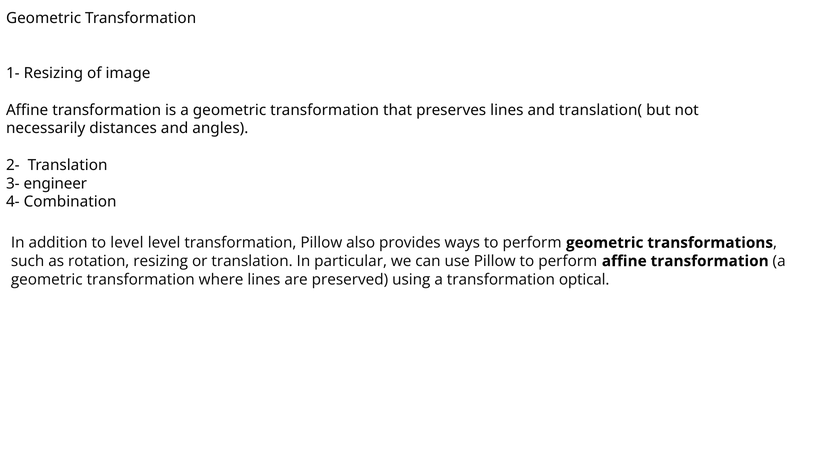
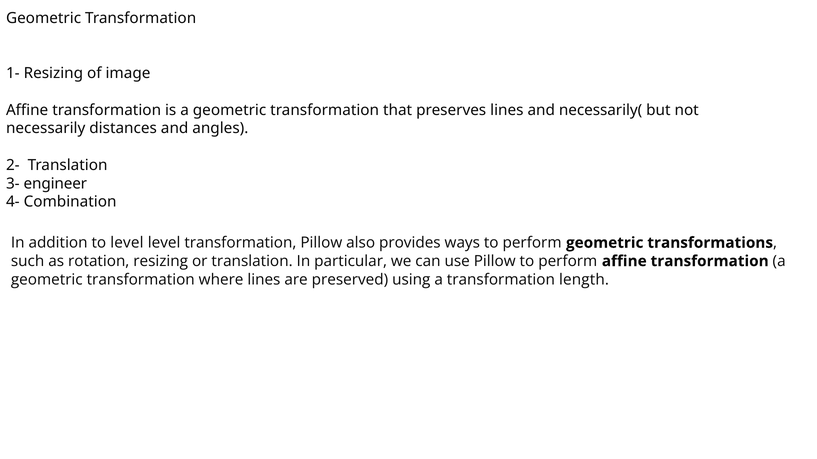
translation(: translation( -> necessarily( (601, 110)
optical: optical -> length (584, 280)
